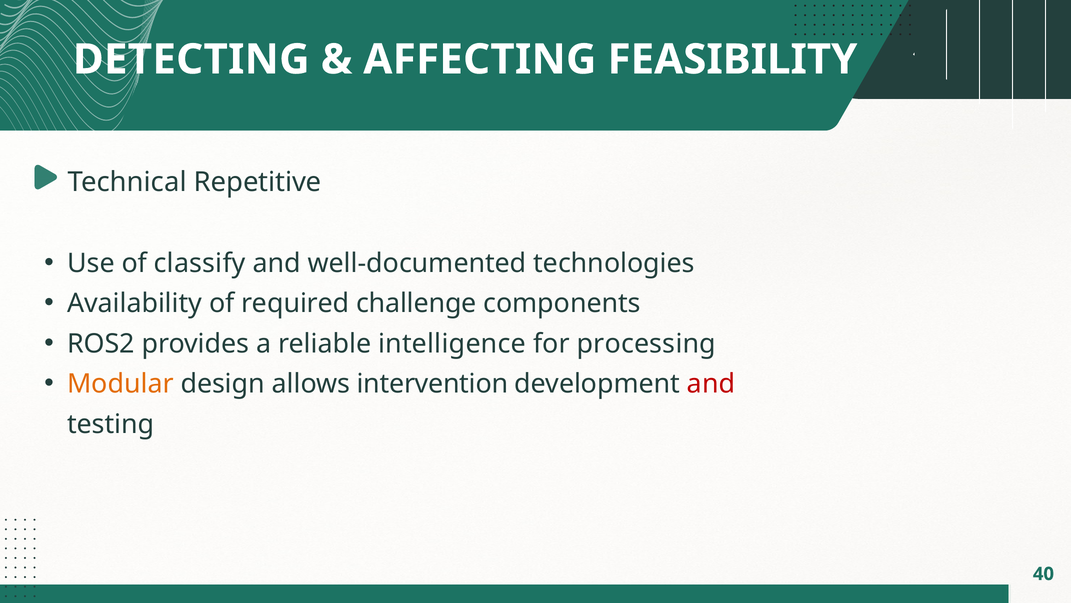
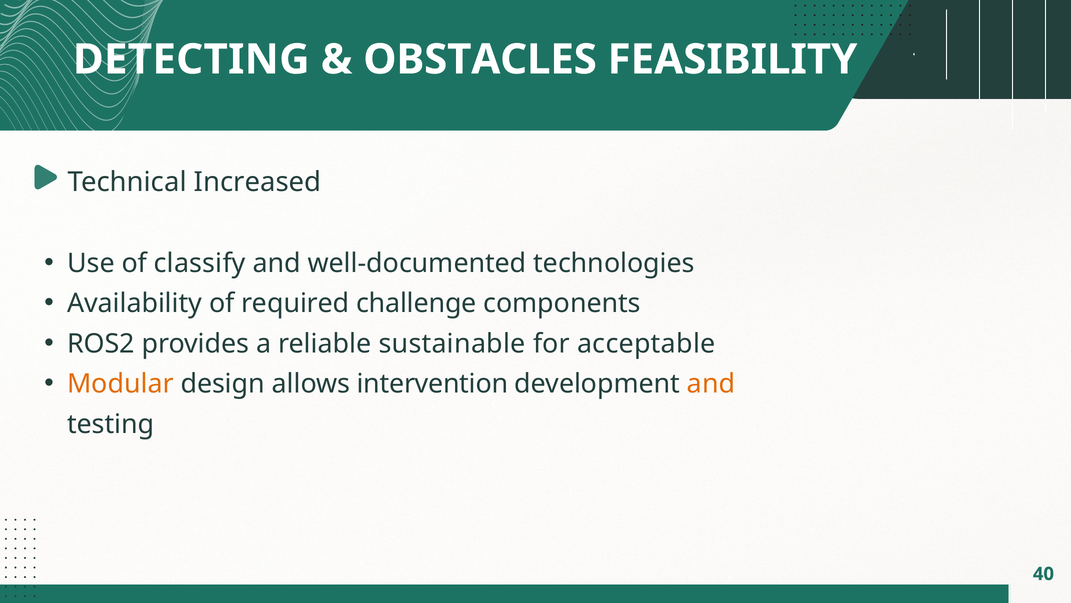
AFFECTING: AFFECTING -> OBSTACLES (480, 59)
Repetitive: Repetitive -> Increased (258, 182)
intelligence: intelligence -> sustainable (452, 343)
processing: processing -> acceptable (646, 343)
and colour: red -> orange (711, 384)
